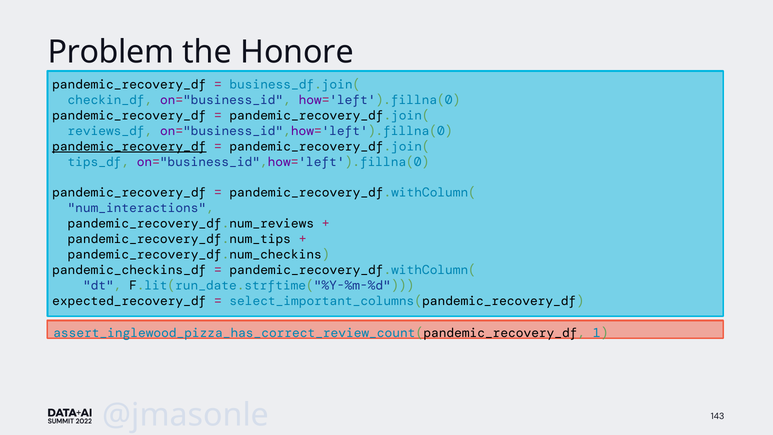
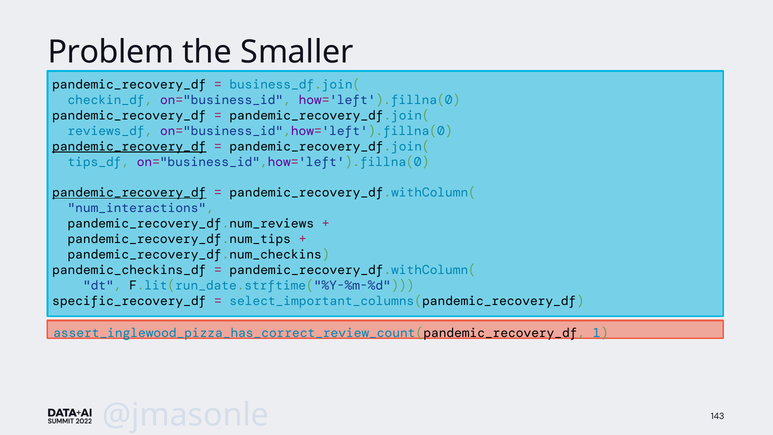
Honore: Honore -> Smaller (297, 52)
pandemic_recovery_df underline: none -> present (129, 193)
expected_recovery_df: expected_recovery_df -> specific_recovery_df (129, 301)
